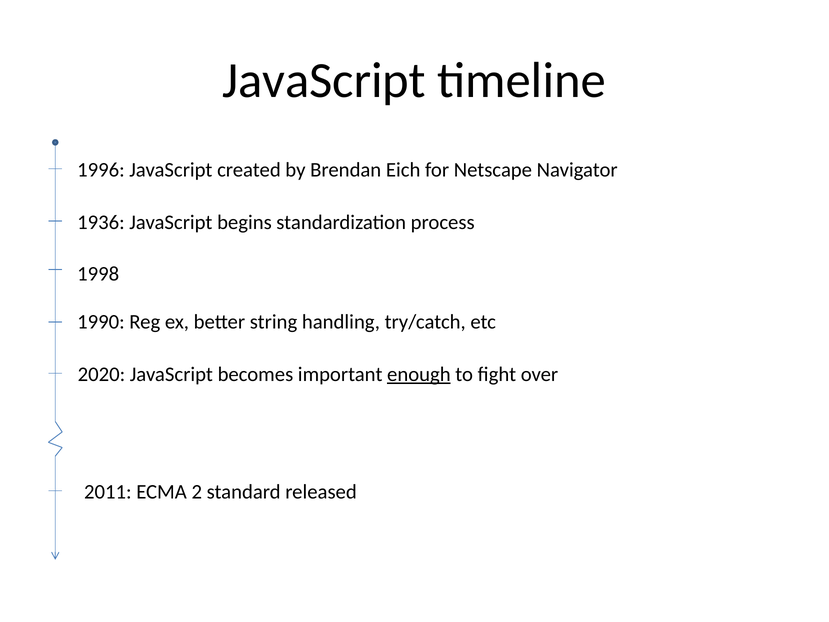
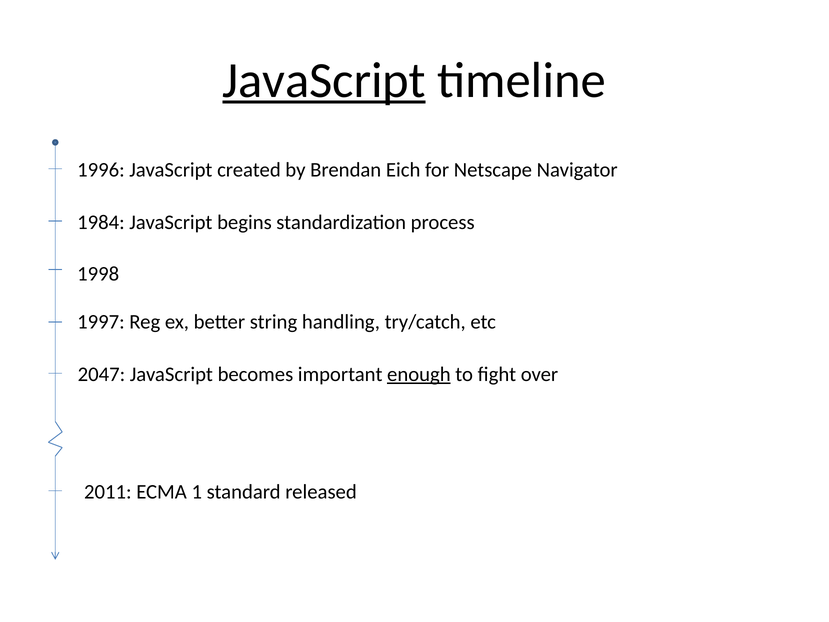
JavaScript underline: none -> present (324, 80)
1936: 1936 -> 1984 (101, 222)
1990: 1990 -> 1997 (101, 322)
2020: 2020 -> 2047 (101, 374)
2: 2 -> 1 (197, 492)
